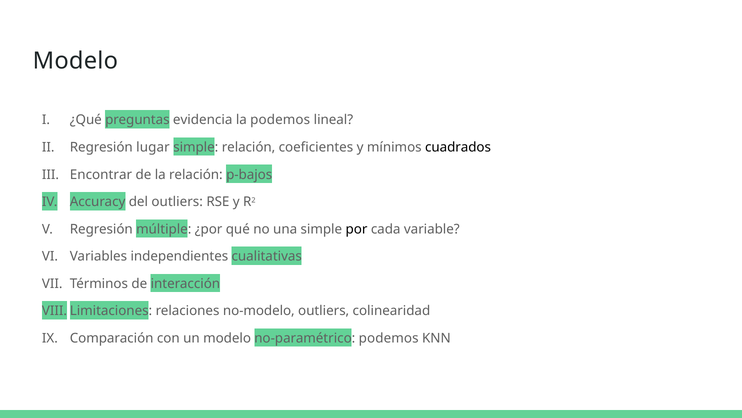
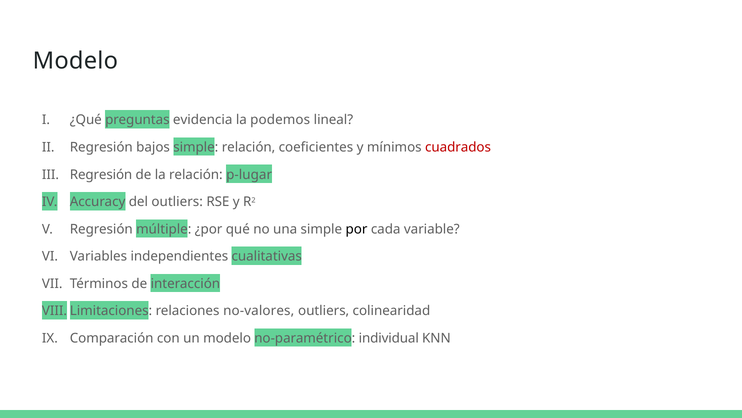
lugar: lugar -> bajos (153, 147)
cuadrados colour: black -> red (458, 147)
Encontrar: Encontrar -> Regresión (101, 174)
p-bajos: p-bajos -> p-lugar (249, 174)
no-modelo: no-modelo -> no-valores (259, 311)
no-paramétrico podemos: podemos -> individual (389, 338)
